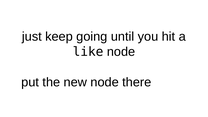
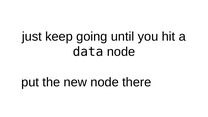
like: like -> data (88, 52)
